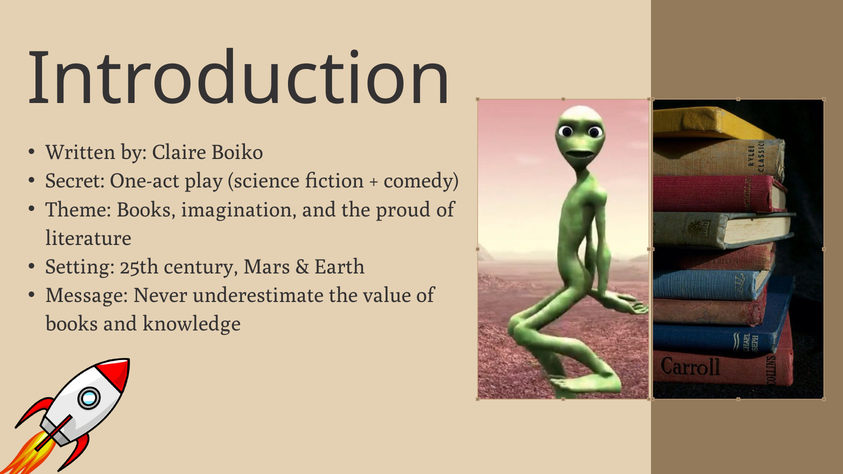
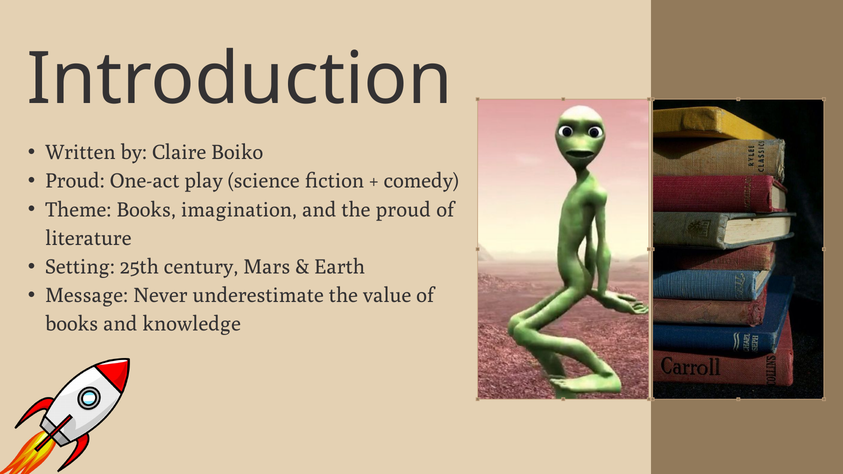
Secret: Secret -> Proud (75, 181)
